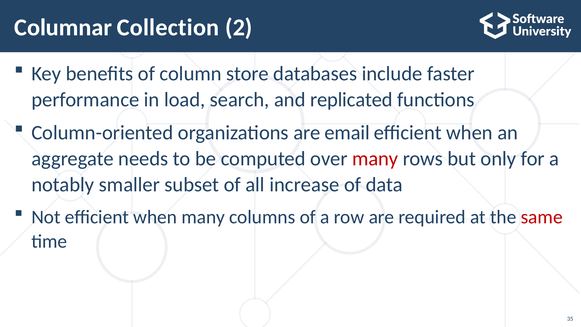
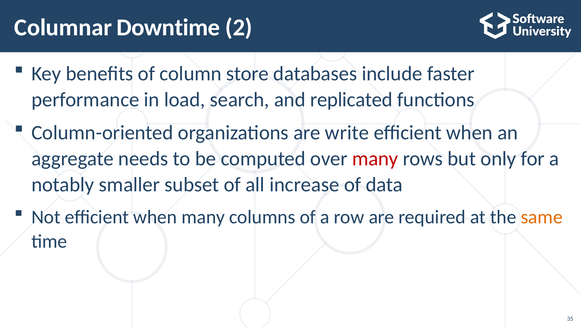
Collection: Collection -> Downtime (168, 28)
email: email -> write (347, 133)
same colour: red -> orange (542, 217)
